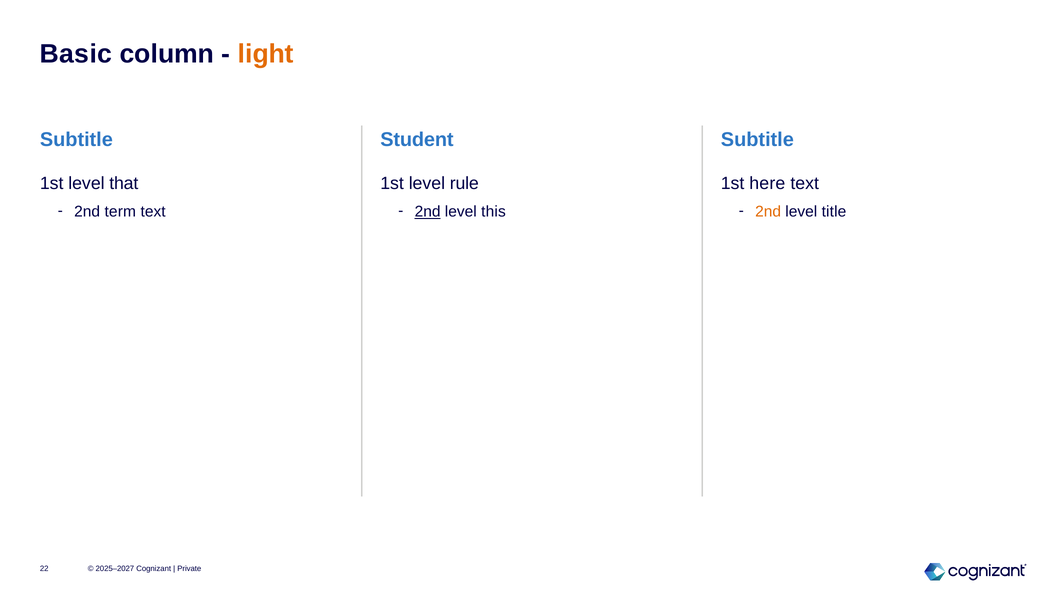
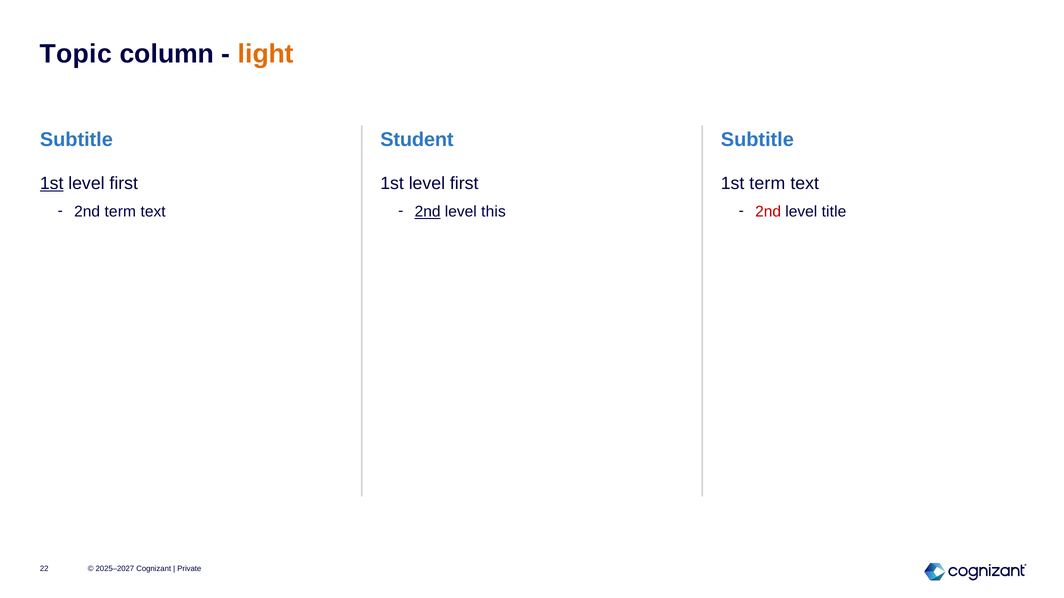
Basic: Basic -> Topic (76, 54)
1st underline: none -> present (52, 184)
that: that -> first (124, 184)
rule: rule -> first (464, 184)
1st here: here -> term (767, 184)
2nd colour: orange -> red (768, 212)
